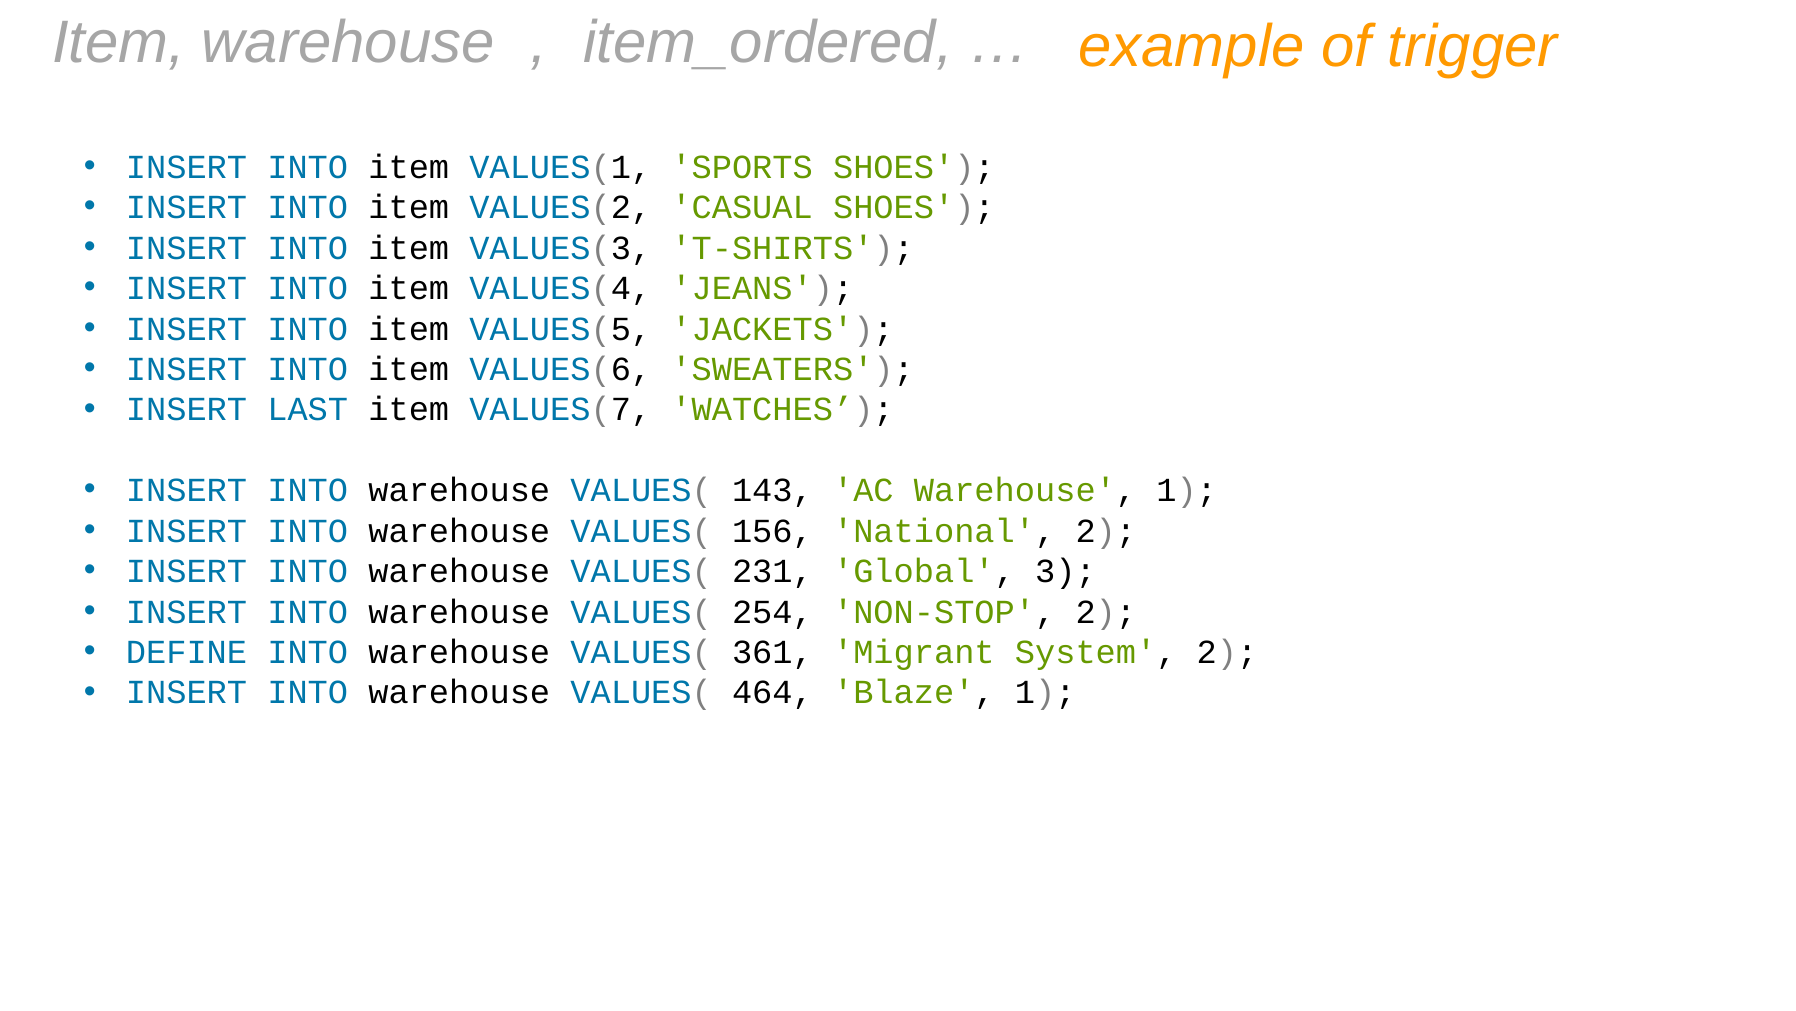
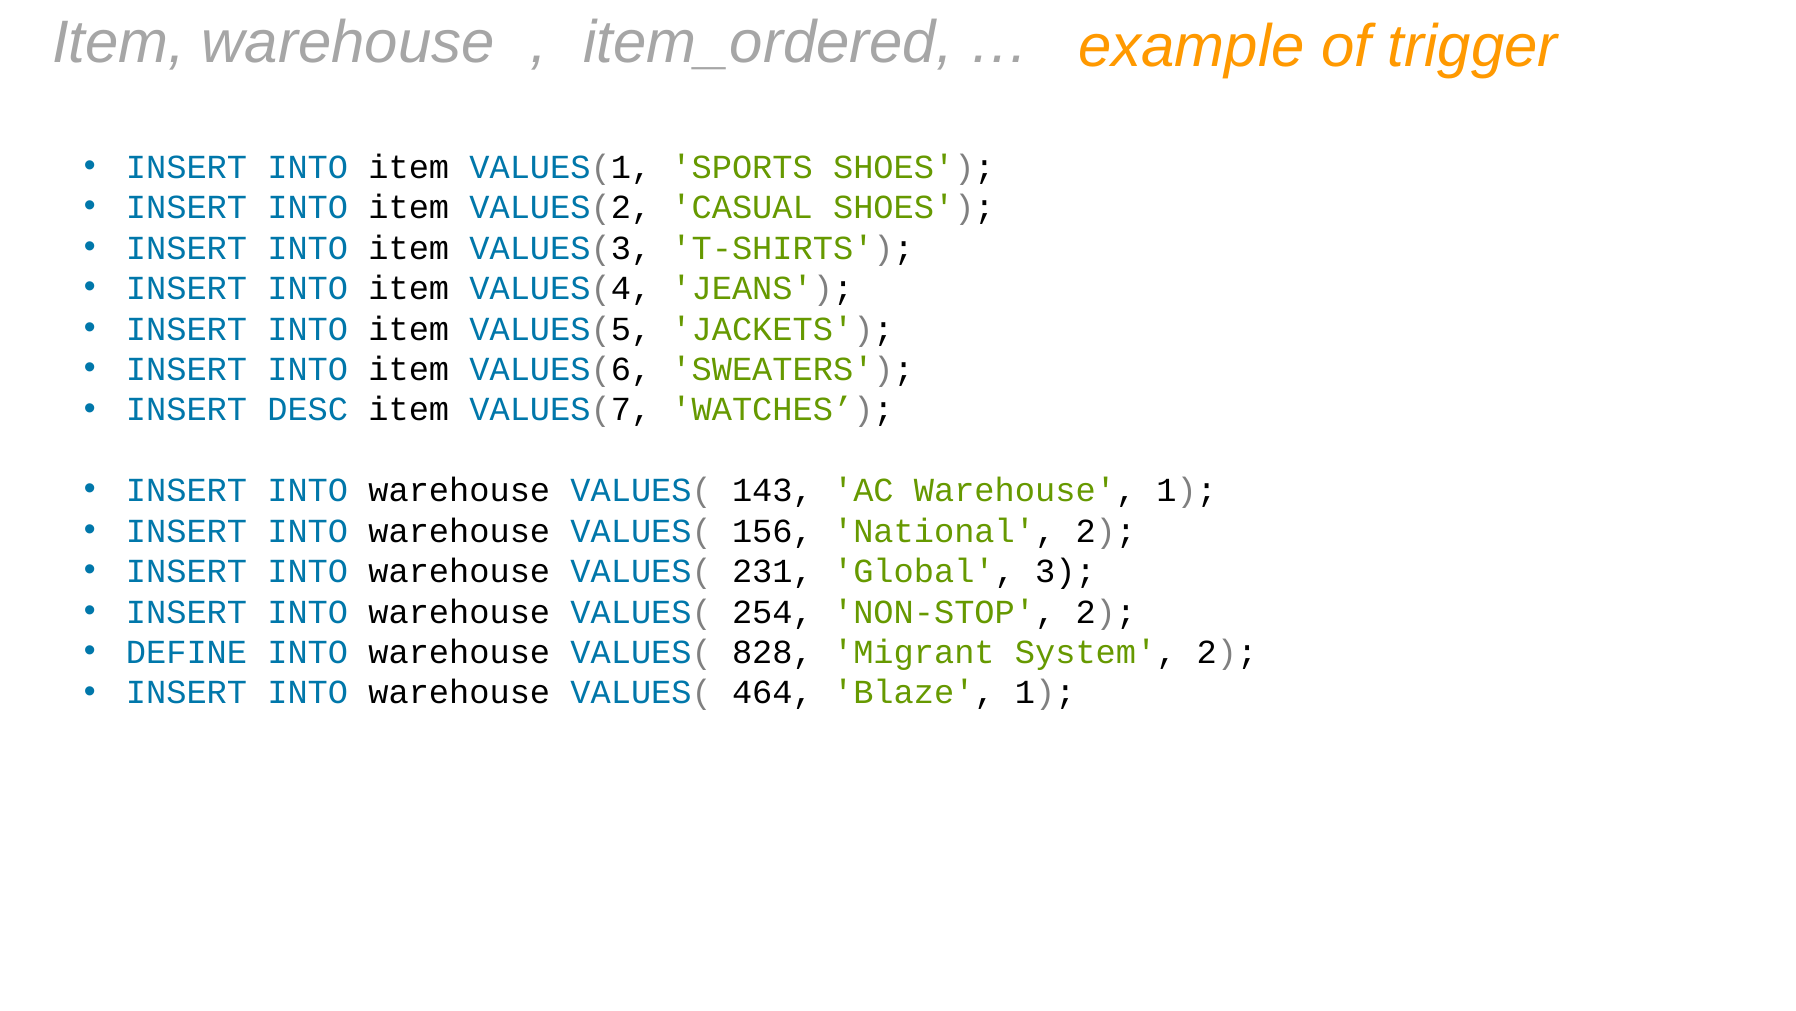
LAST: LAST -> DESC (308, 409)
361: 361 -> 828 (772, 652)
